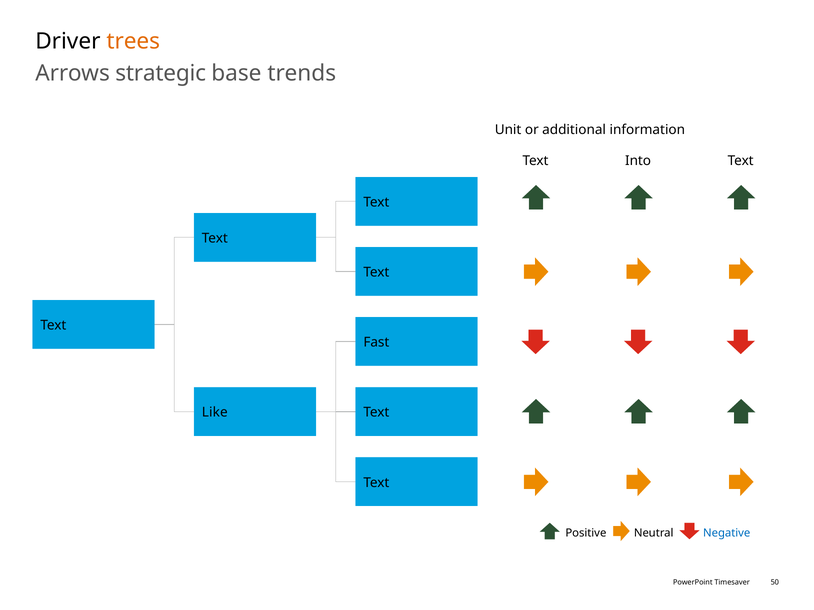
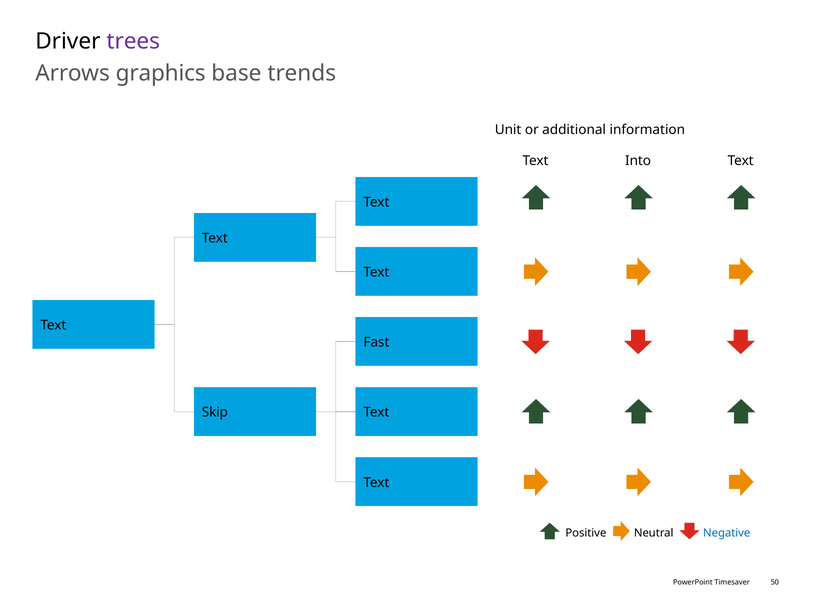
trees colour: orange -> purple (133, 41)
strategic: strategic -> graphics (161, 73)
Like: Like -> Skip (215, 413)
